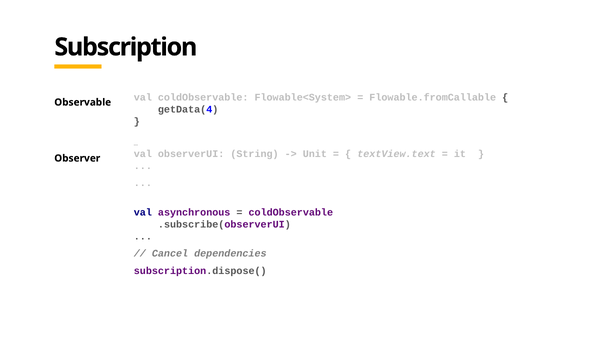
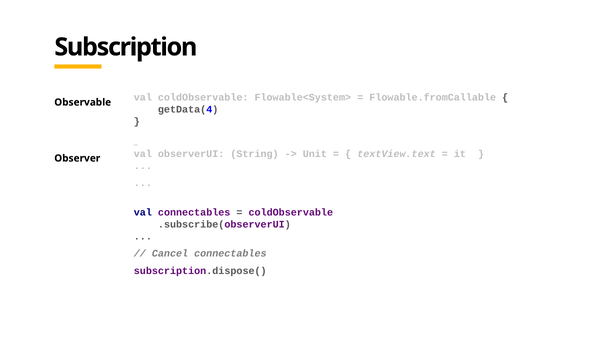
val asynchronous: asynchronous -> connectables (194, 212)
Cancel dependencies: dependencies -> connectables (230, 253)
